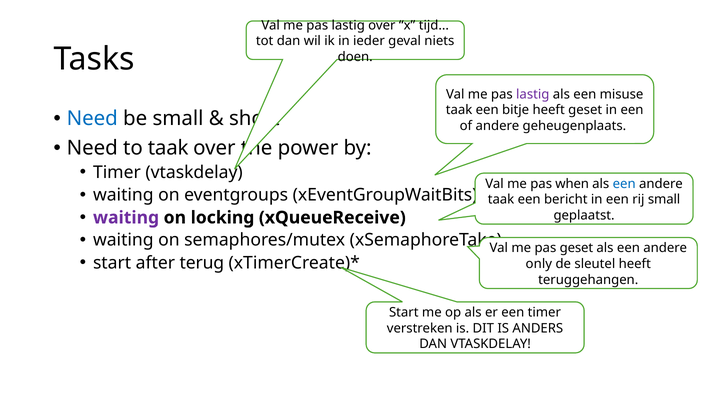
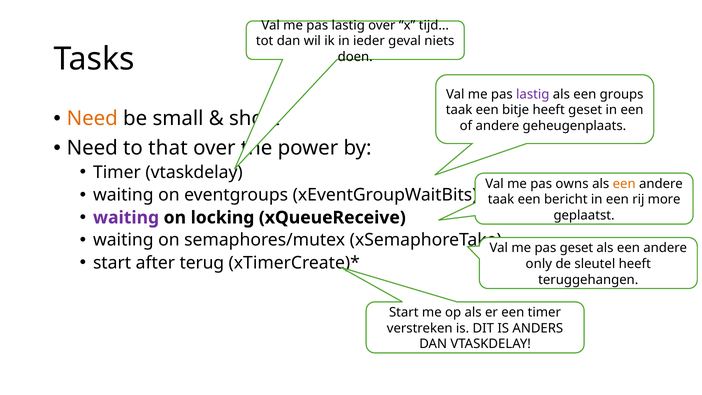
misuse: misuse -> groups (622, 94)
Need colour: blue -> orange (92, 119)
to taak: taak -> that (168, 148)
when: when -> owns (572, 184)
een colour: blue -> orange (624, 184)
rij small: small -> more (664, 199)
